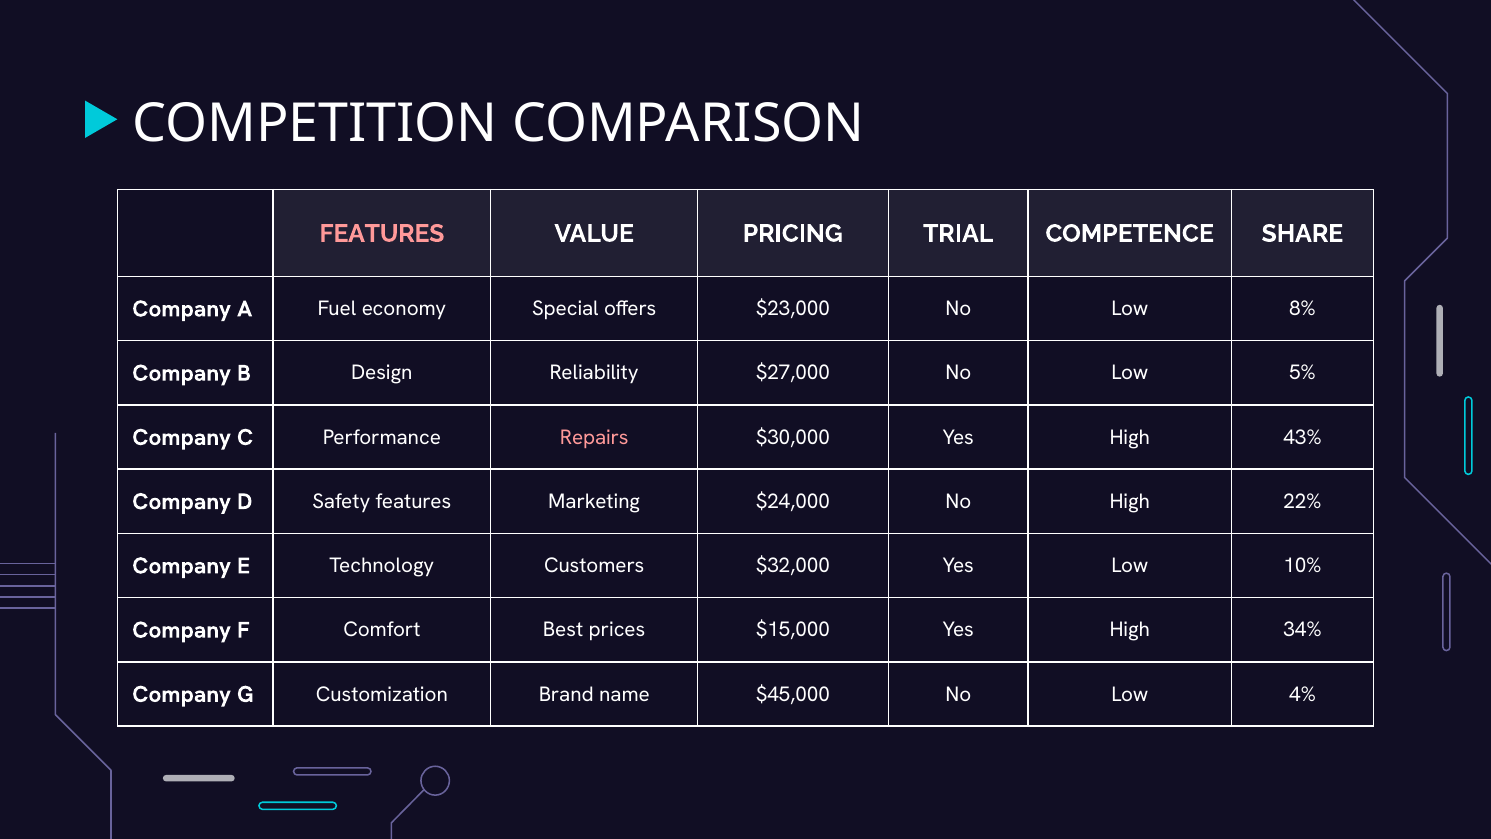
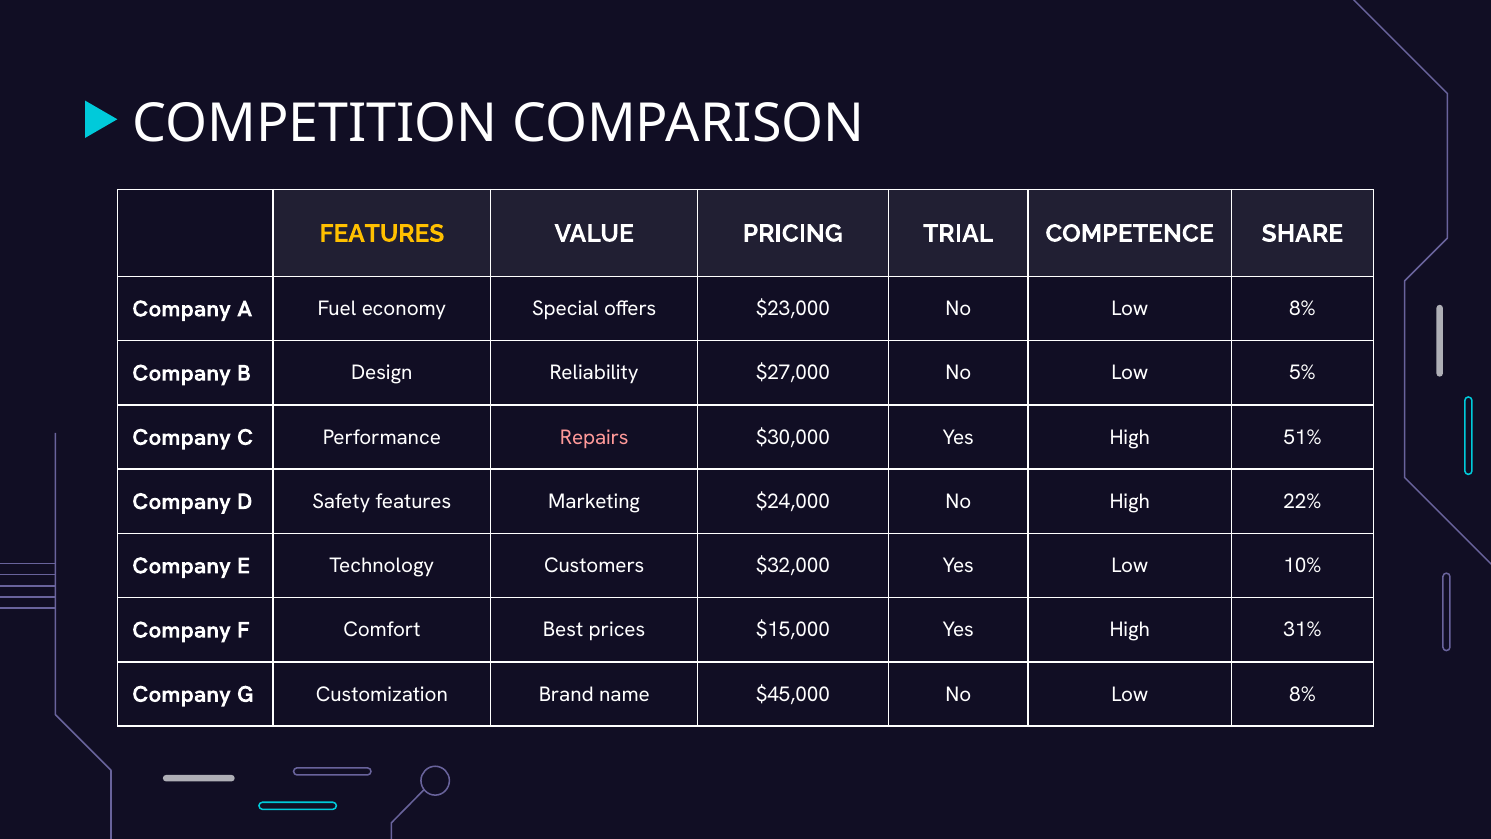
FEATURES colour: pink -> yellow (382, 233)
43%: 43% -> 51% (1303, 437)
34%: 34% -> 31% (1303, 630)
$45,000 No Low 4%: 4% -> 8% (1303, 694)
